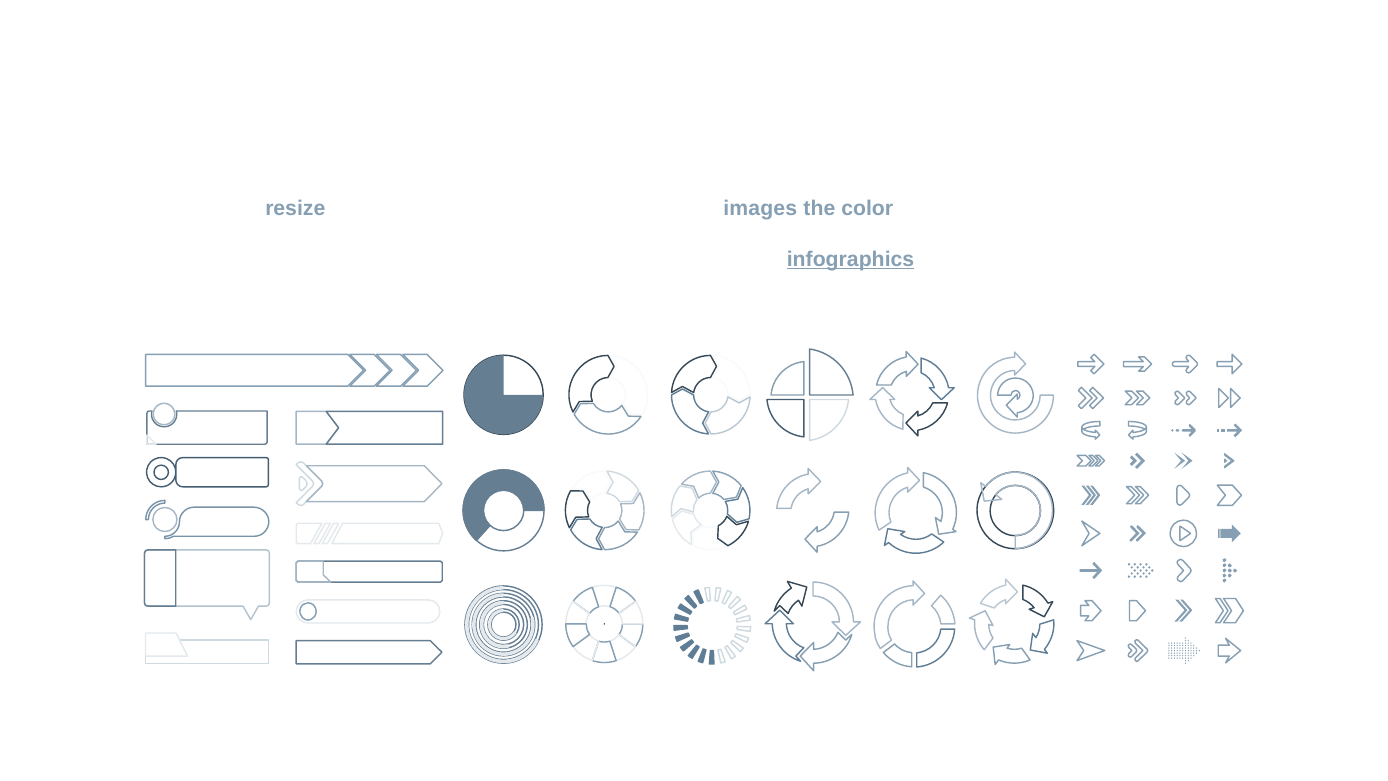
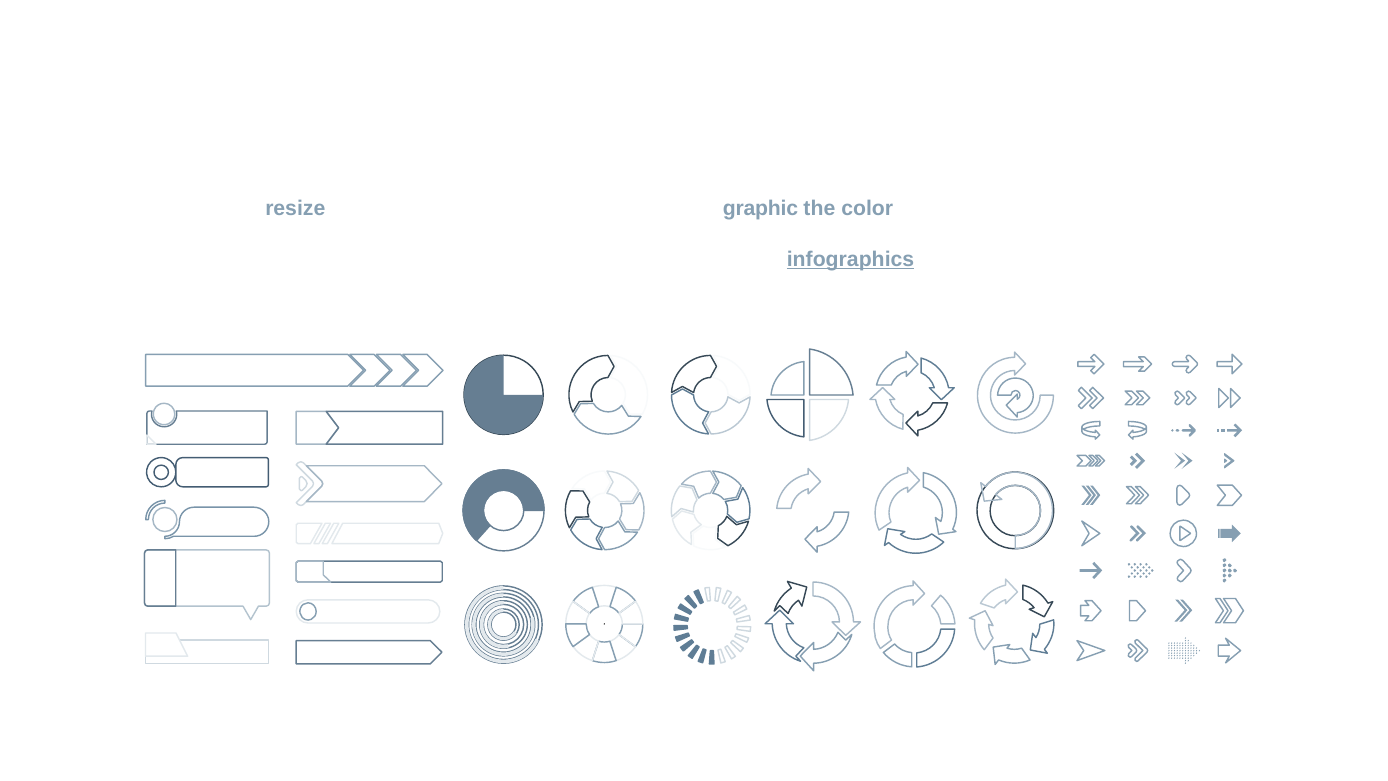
To images: images -> graphic (760, 208)
